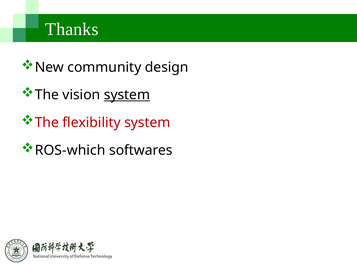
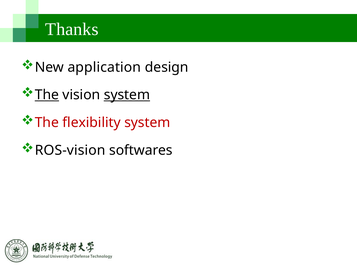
community: community -> application (104, 67)
The underline: none -> present (47, 95)
ROS-which: ROS-which -> ROS-vision (70, 151)
